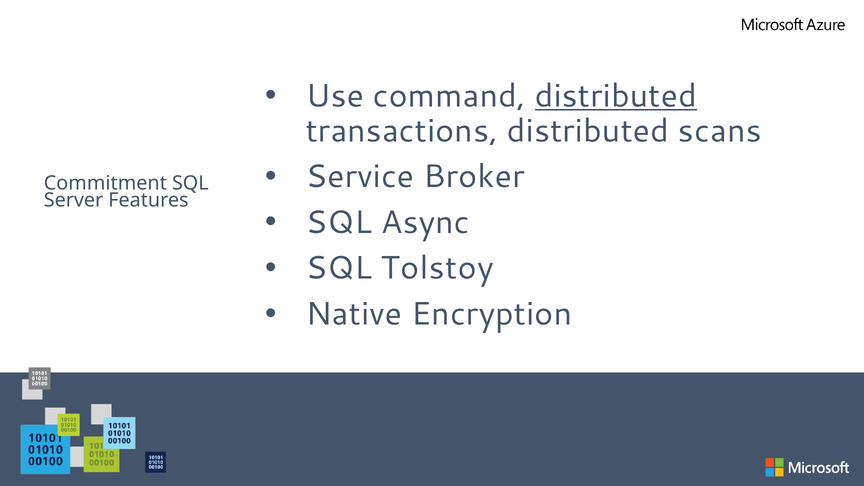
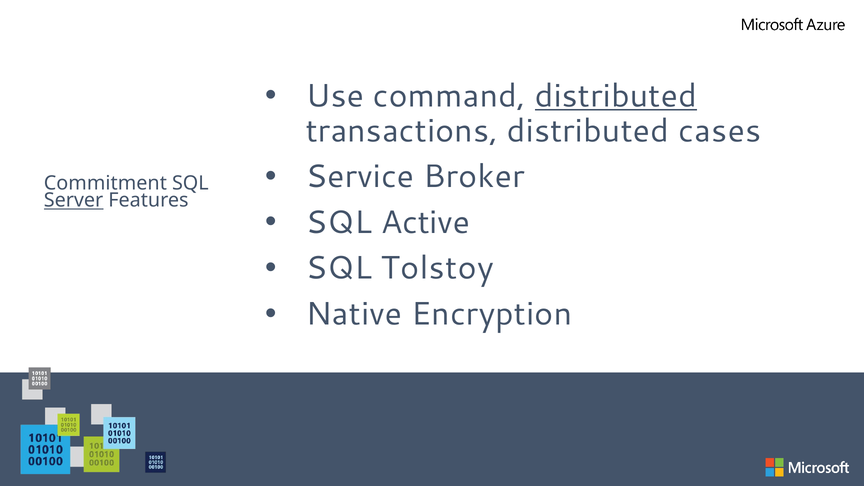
scans: scans -> cases (720, 131)
Server underline: none -> present (74, 200)
Async: Async -> Active (425, 222)
